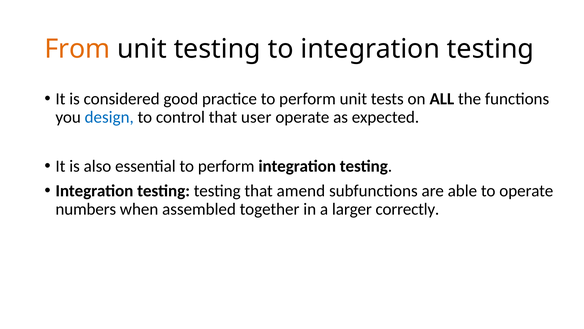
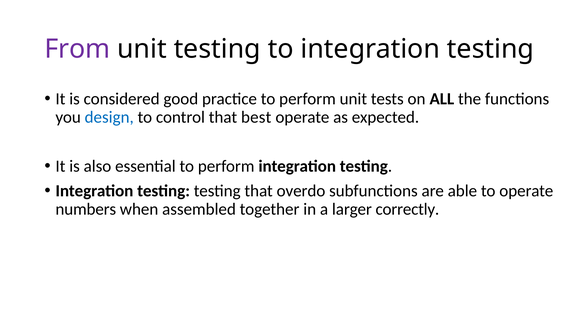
From colour: orange -> purple (77, 49)
user: user -> best (256, 117)
amend: amend -> overdo (301, 191)
